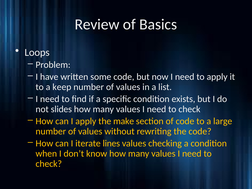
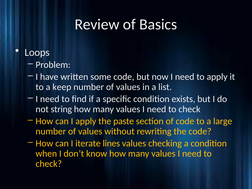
slides: slides -> string (61, 109)
make: make -> paste (124, 121)
